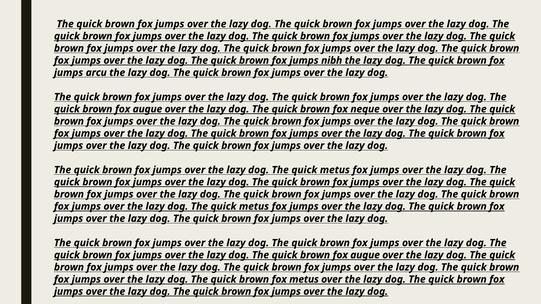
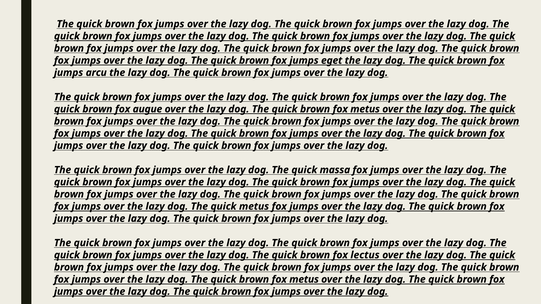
nibh: nibh -> eget (332, 61)
neque: neque -> metus (365, 109)
metus: metus -> massa (335, 170)
augue: augue -> lectus (365, 255)
